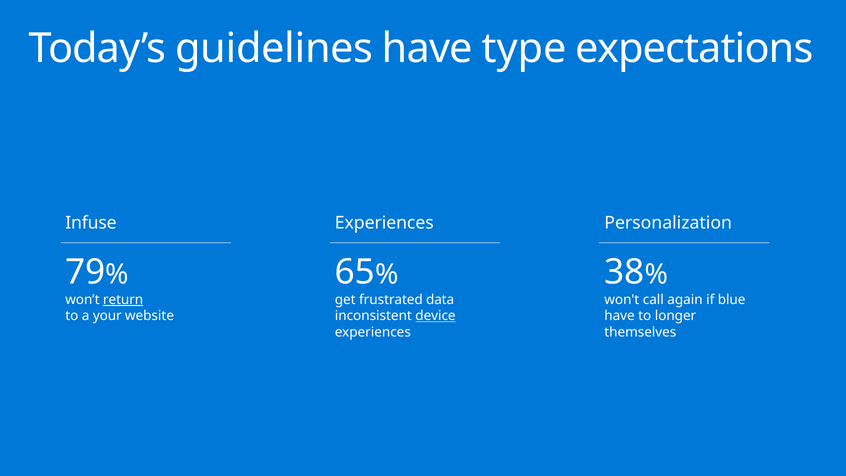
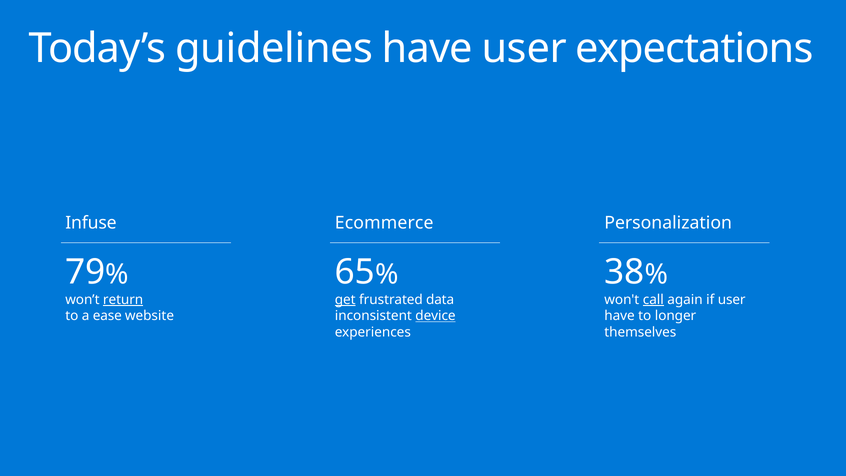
have type: type -> user (524, 49)
Experiences: Experiences -> Ecommerce (384, 223)
get underline: none -> present (345, 300)
call underline: none -> present (653, 300)
if blue: blue -> user (732, 300)
your: your -> ease (107, 316)
